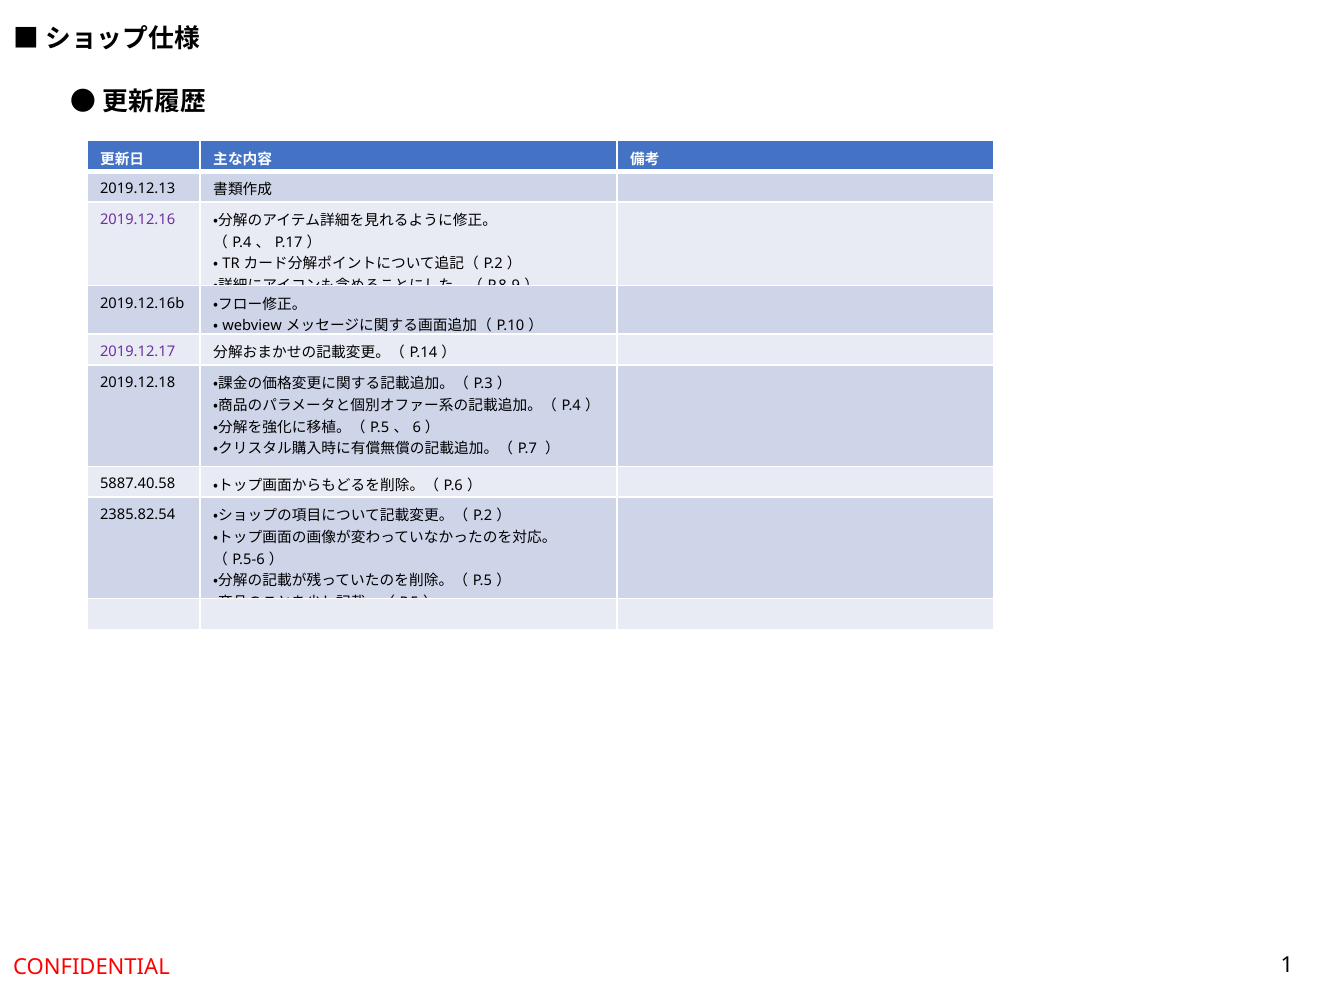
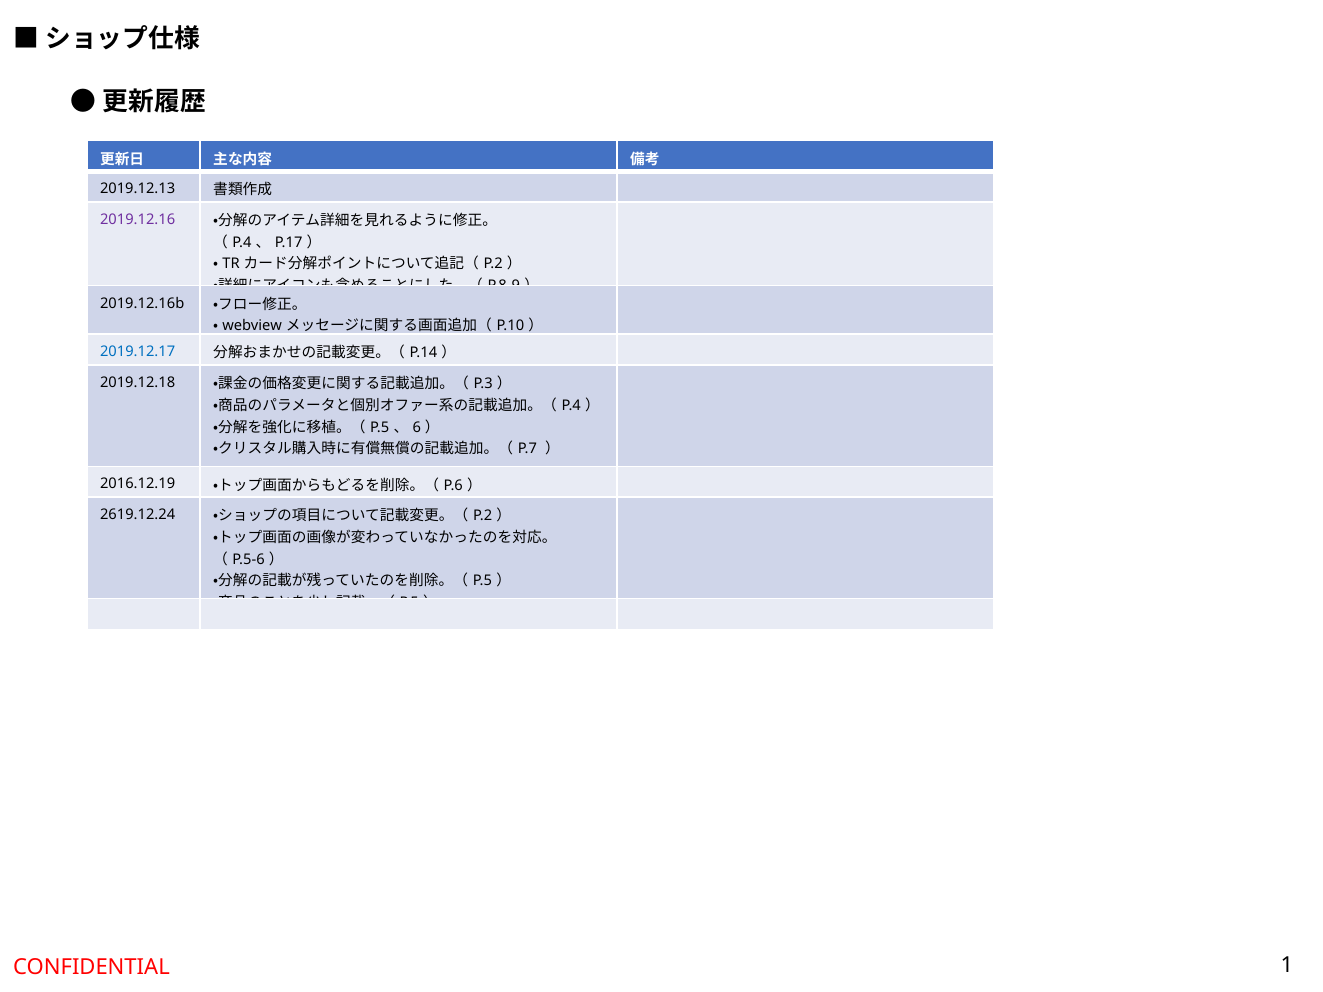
2019.12.17 colour: purple -> blue (138, 352)
5887.40.58: 5887.40.58 -> 2016.12.19 (138, 484)
2385.82.54: 2385.82.54 -> 2619.12.24 (138, 515)
